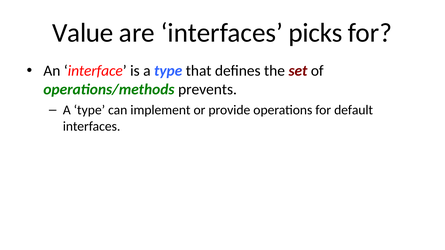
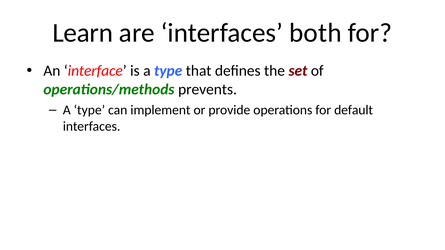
Value: Value -> Learn (83, 33)
picks: picks -> both (315, 33)
